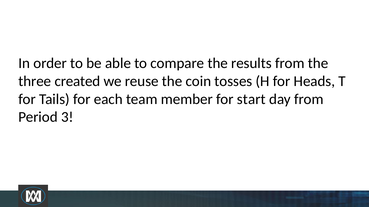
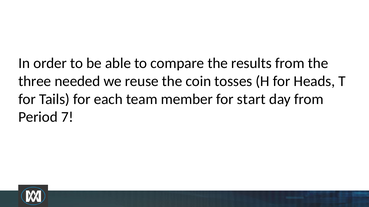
created: created -> needed (77, 81)
3: 3 -> 7 (67, 117)
